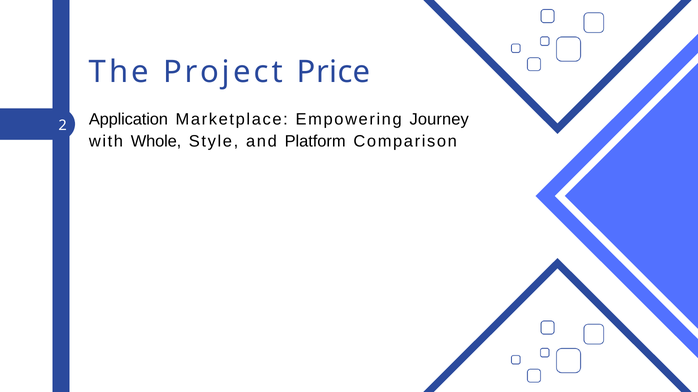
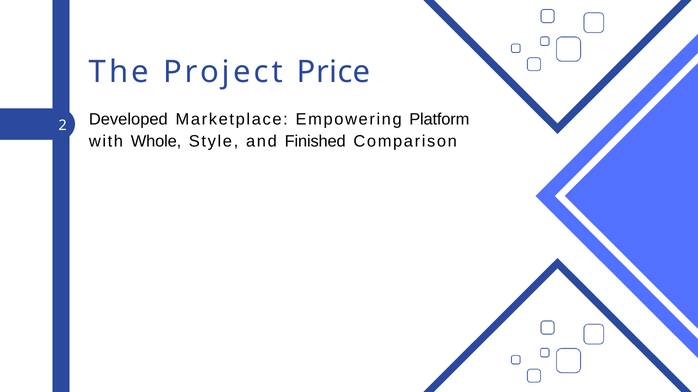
Application: Application -> Developed (128, 119)
Journey: Journey -> Platform (439, 119)
Platform: Platform -> Finished (315, 142)
